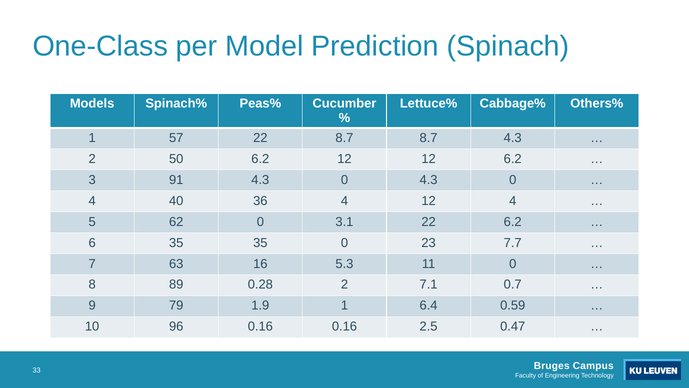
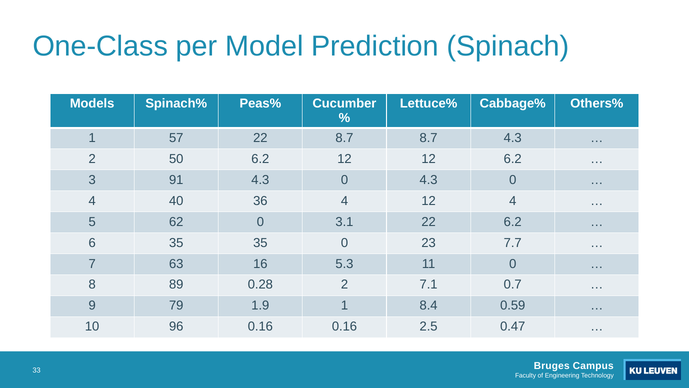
6.4: 6.4 -> 8.4 (429, 305)
